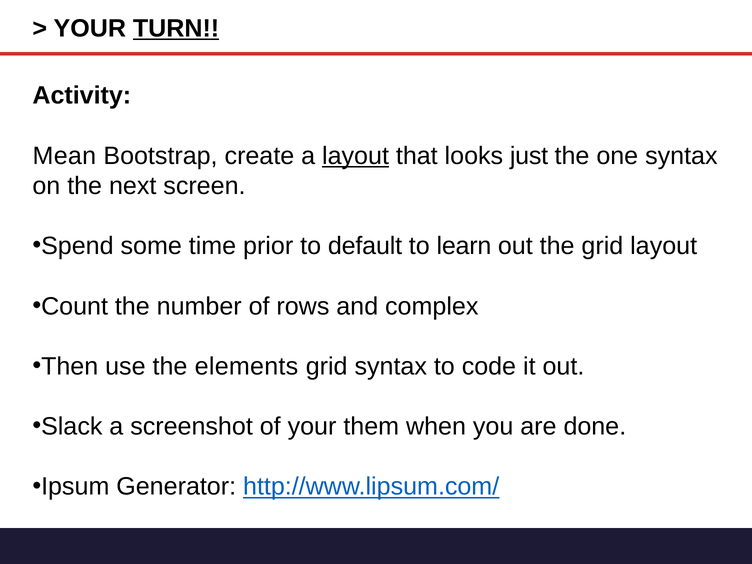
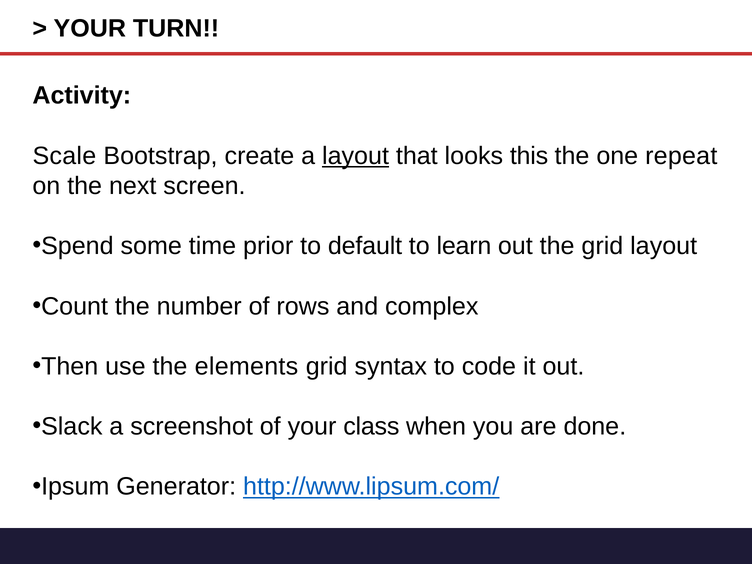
TURN underline: present -> none (176, 29)
Mean: Mean -> Scale (64, 156)
just: just -> this (529, 156)
one syntax: syntax -> repeat (681, 156)
them: them -> class (371, 427)
